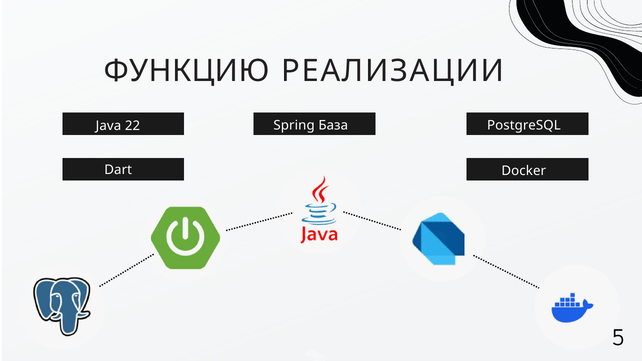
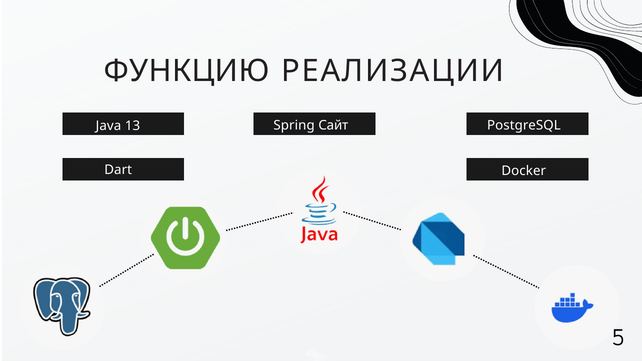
База: База -> Сайт (333, 125)
22: 22 -> 13 (133, 126)
